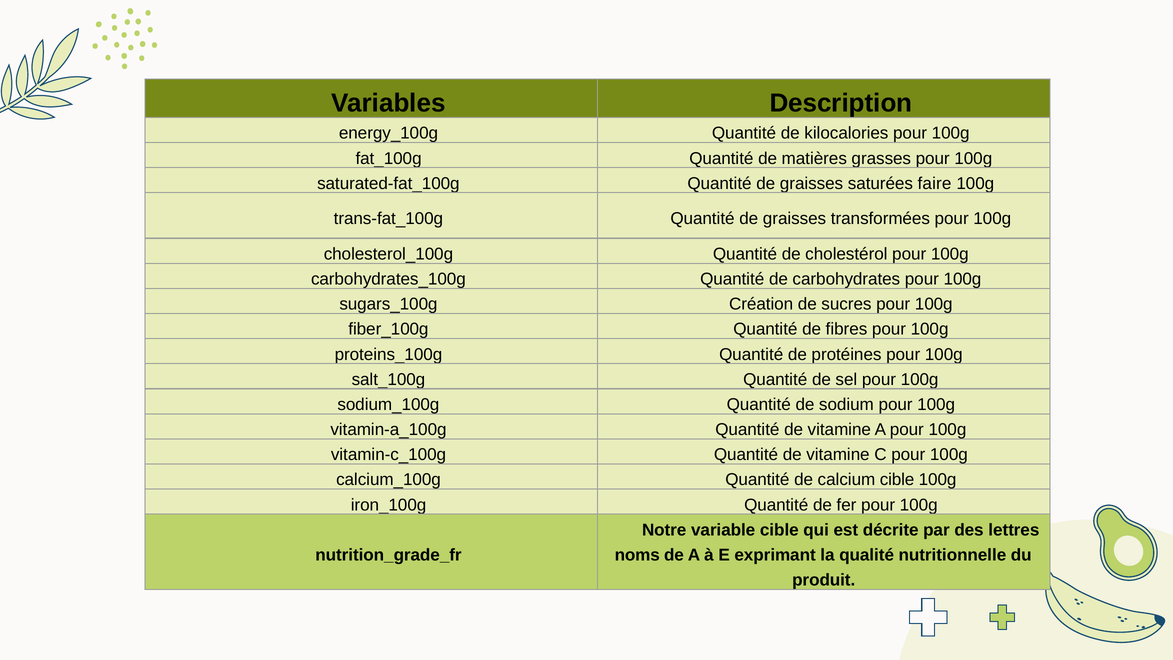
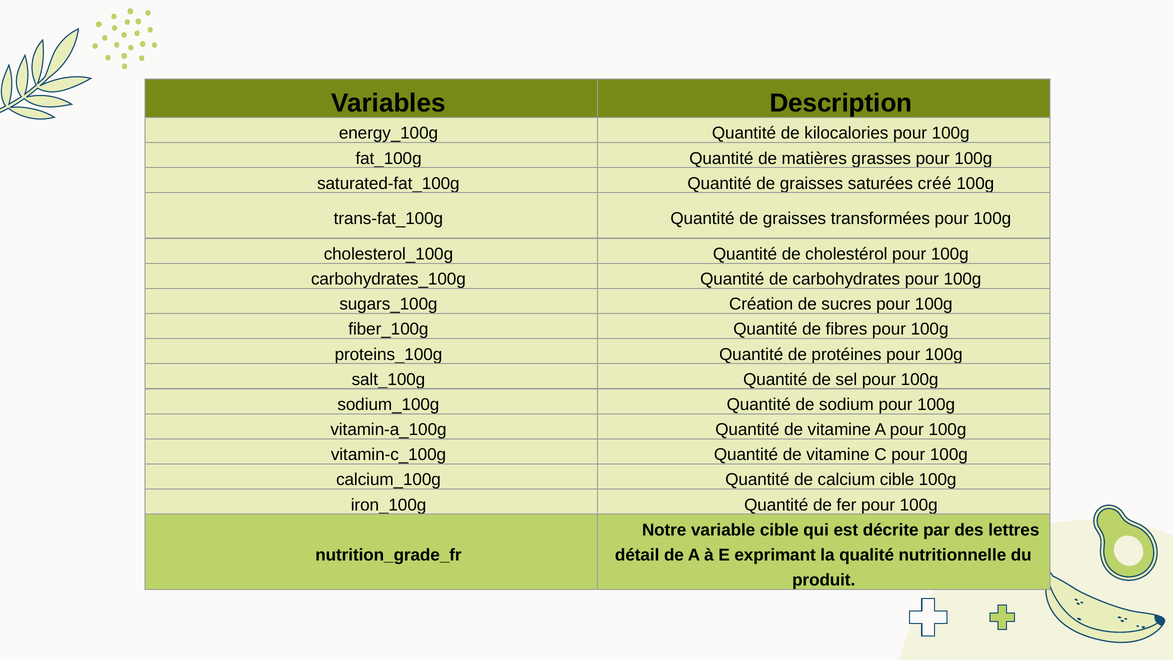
faire: faire -> créé (935, 183)
noms: noms -> détail (637, 555)
